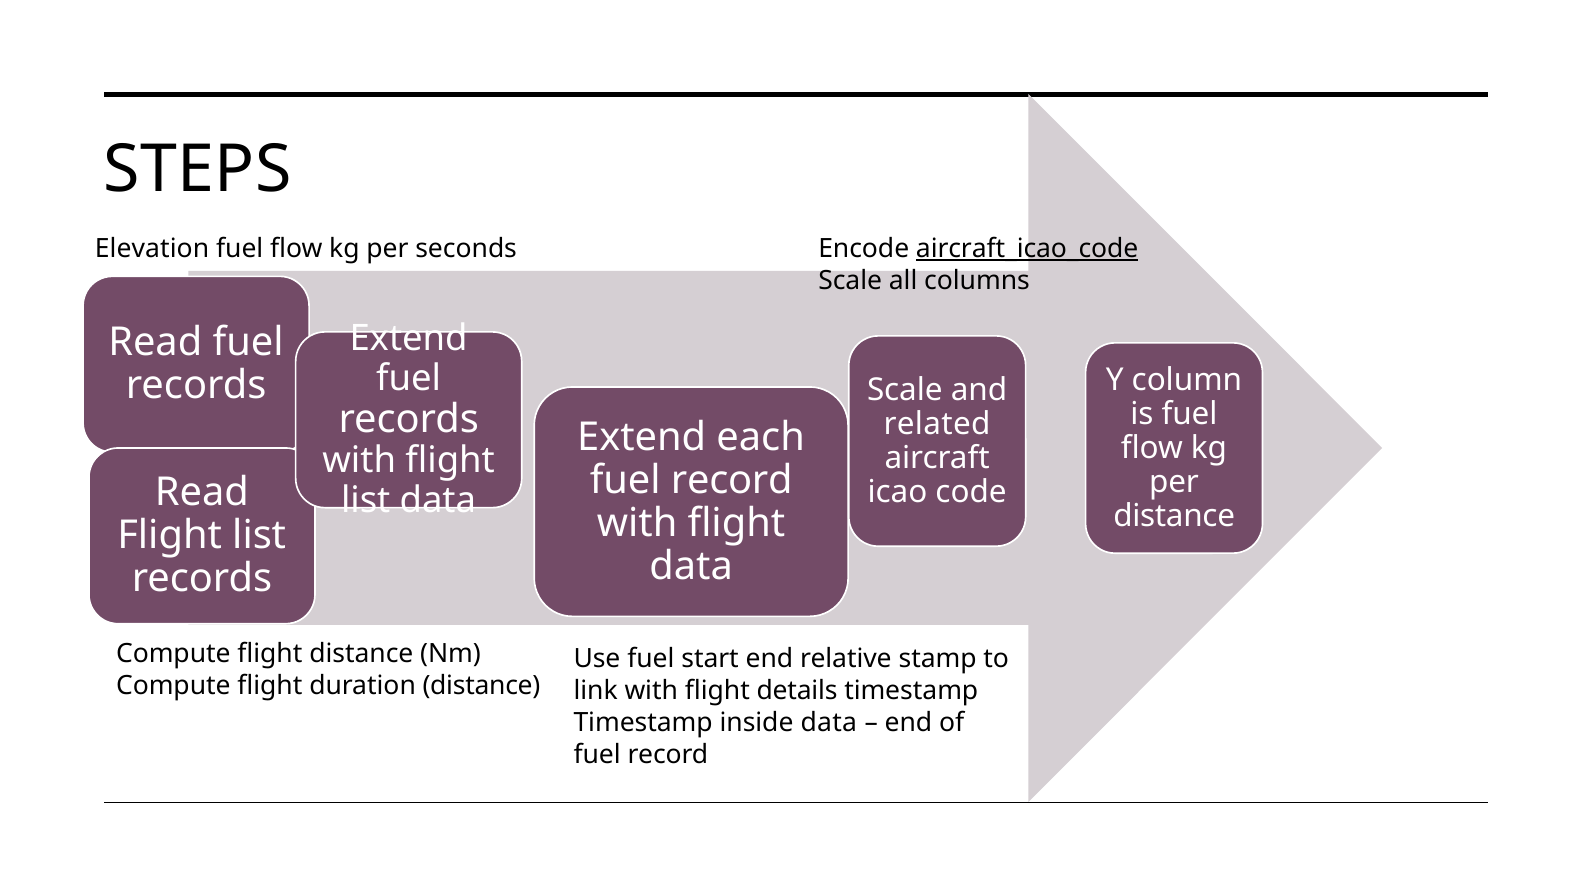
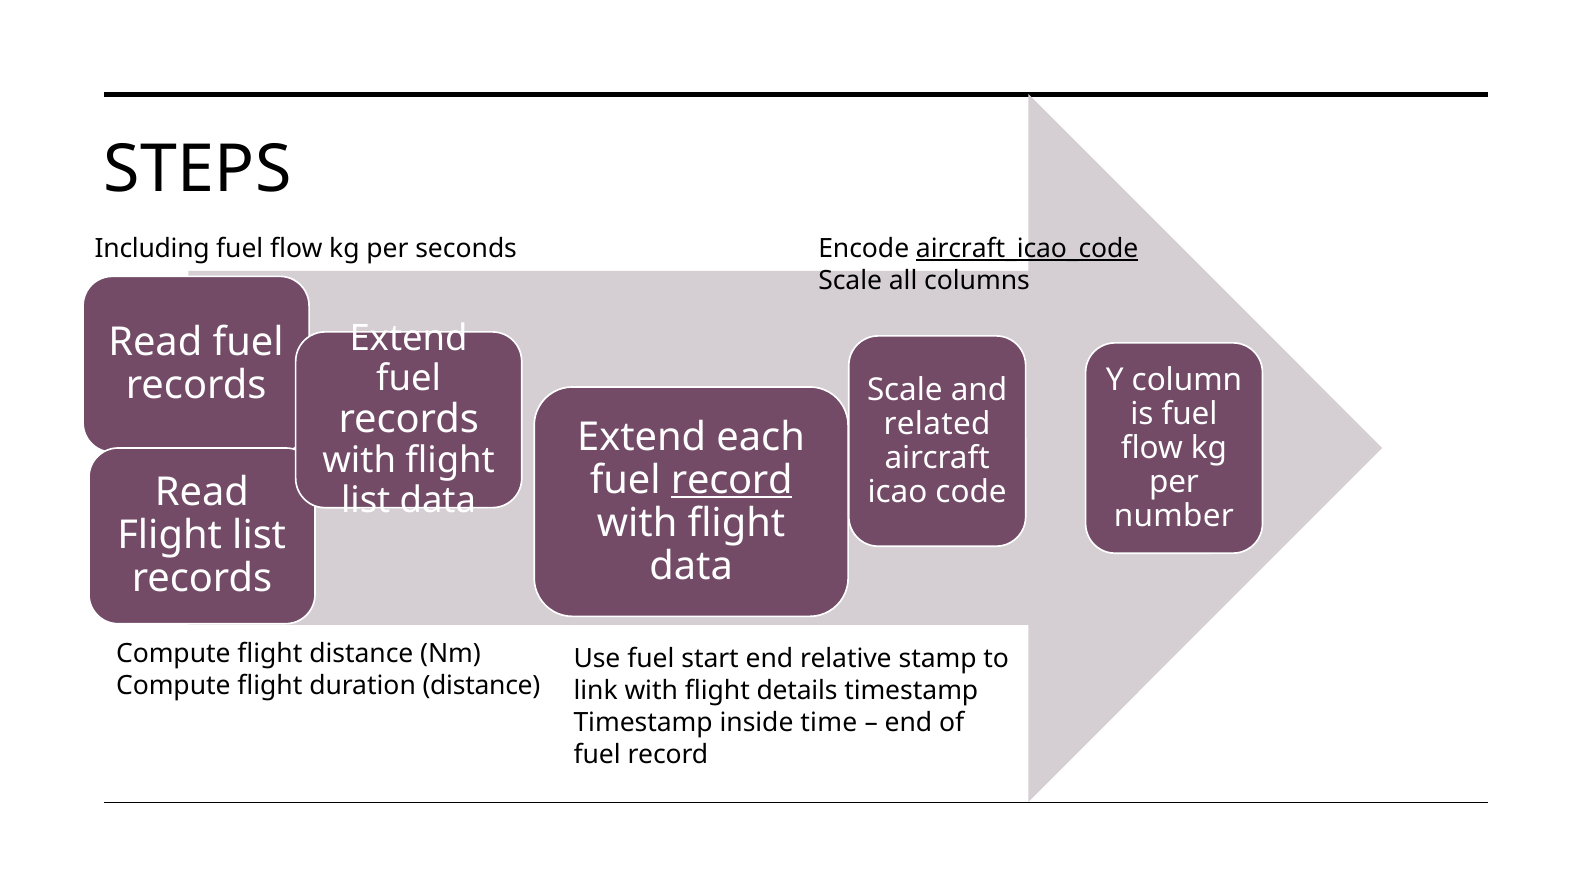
Elevation: Elevation -> Including (152, 248)
record underline: none -> present (732, 480)
distance: distance -> number (1174, 516)
inside data: data -> time (829, 722)
